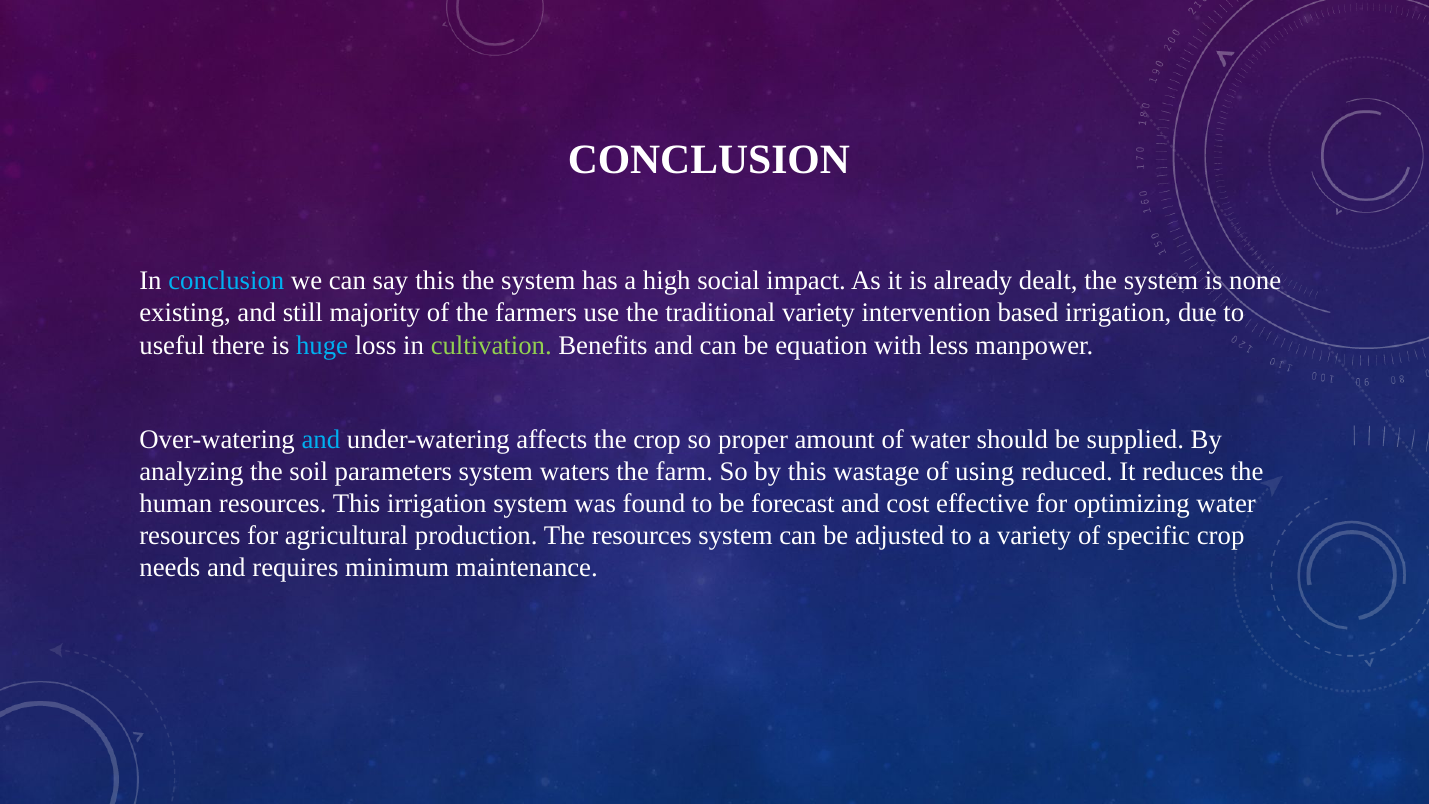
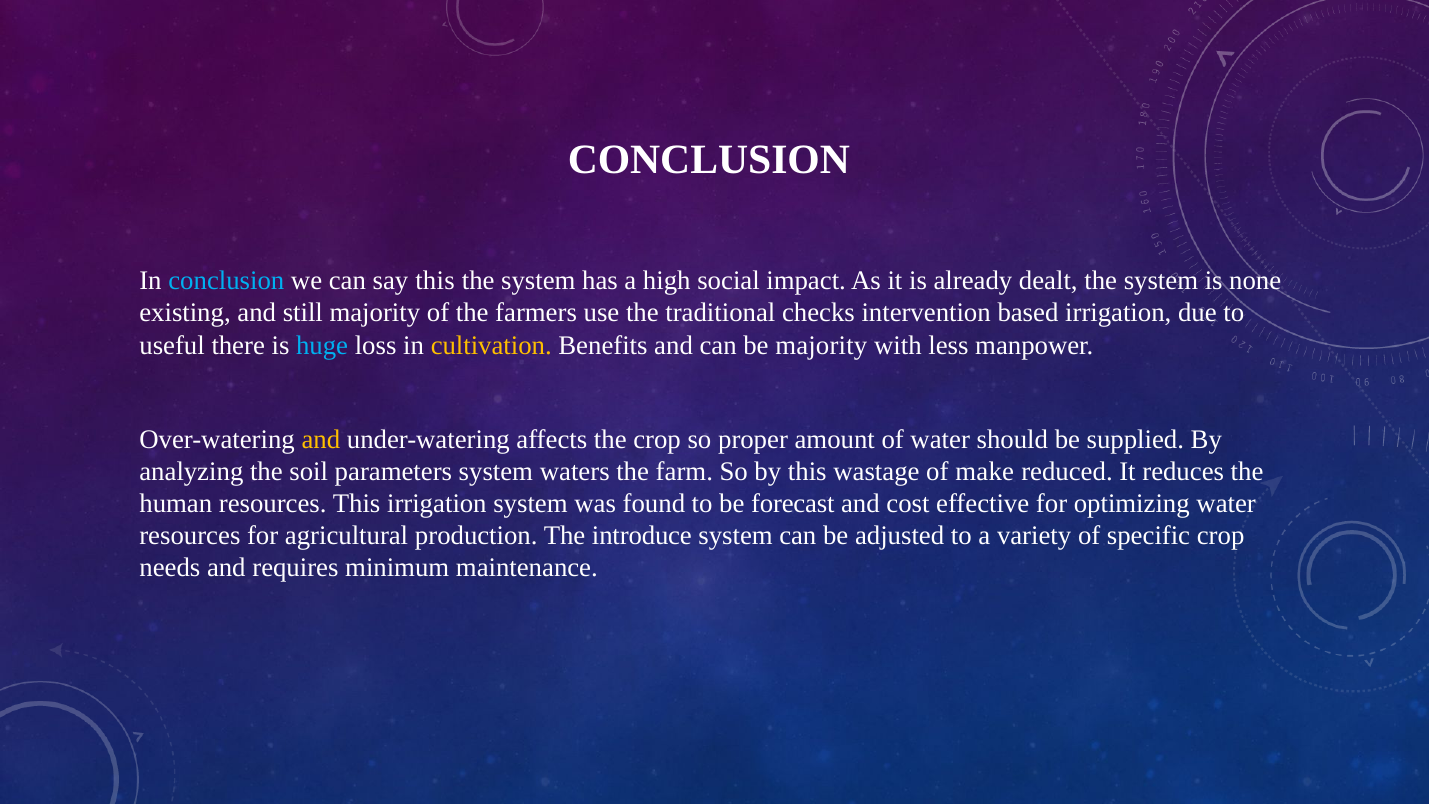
traditional variety: variety -> checks (818, 313)
cultivation colour: light green -> yellow (491, 345)
be equation: equation -> majority (821, 345)
and colour: light blue -> yellow (321, 439)
using: using -> make (985, 471)
The resources: resources -> introduce (642, 536)
